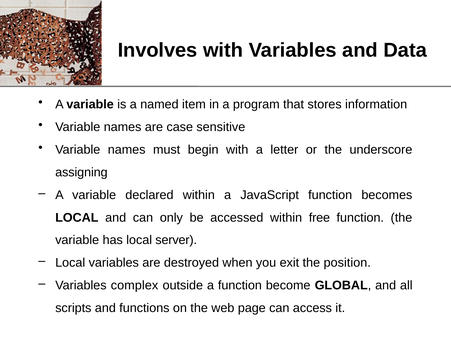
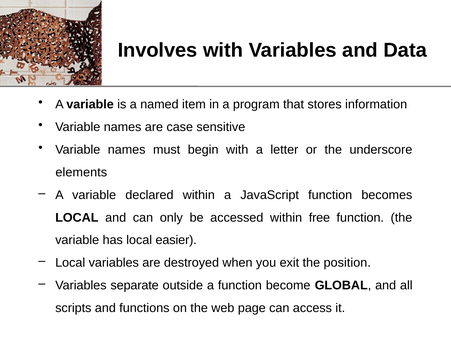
assigning: assigning -> elements (81, 172)
server: server -> easier (176, 240)
complex: complex -> separate (135, 286)
